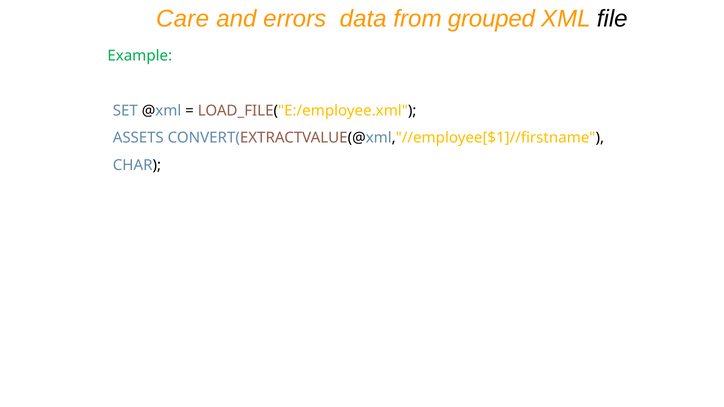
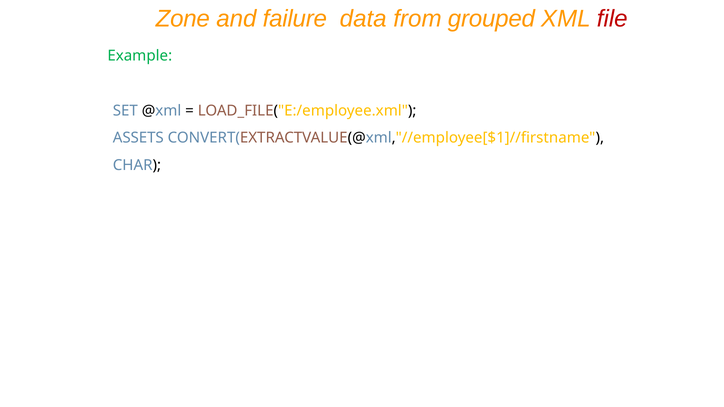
Care: Care -> Zone (183, 19)
errors: errors -> failure (295, 19)
file colour: black -> red (612, 19)
